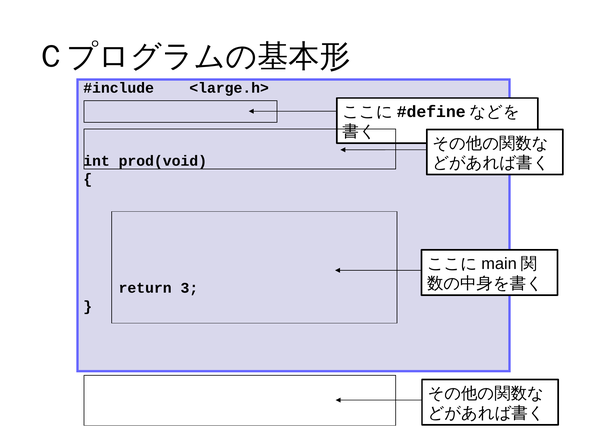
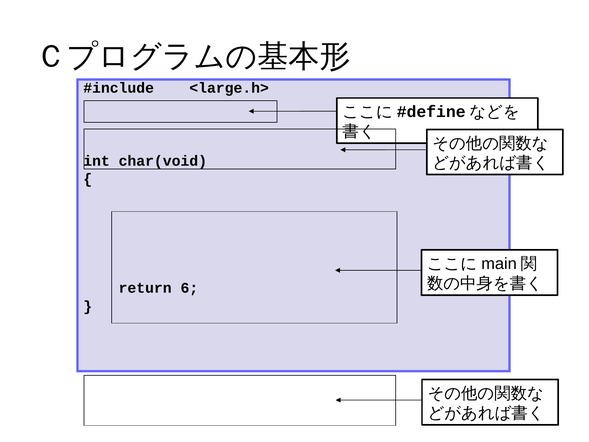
prod(void: prod(void -> char(void (163, 161)
3: 3 -> 6 (189, 288)
